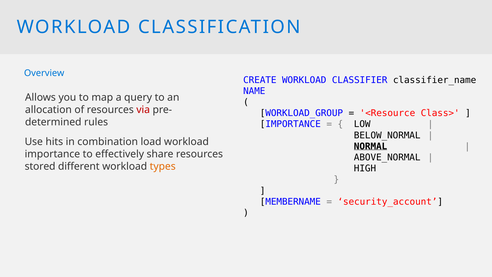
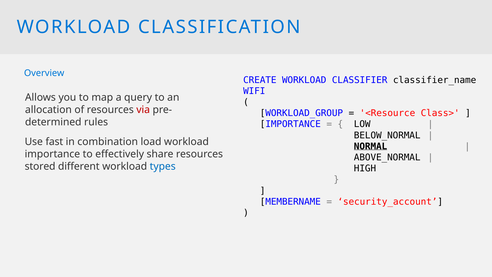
NAME: NAME -> WIFI (254, 91)
hits: hits -> fast (54, 142)
types colour: orange -> blue (163, 166)
